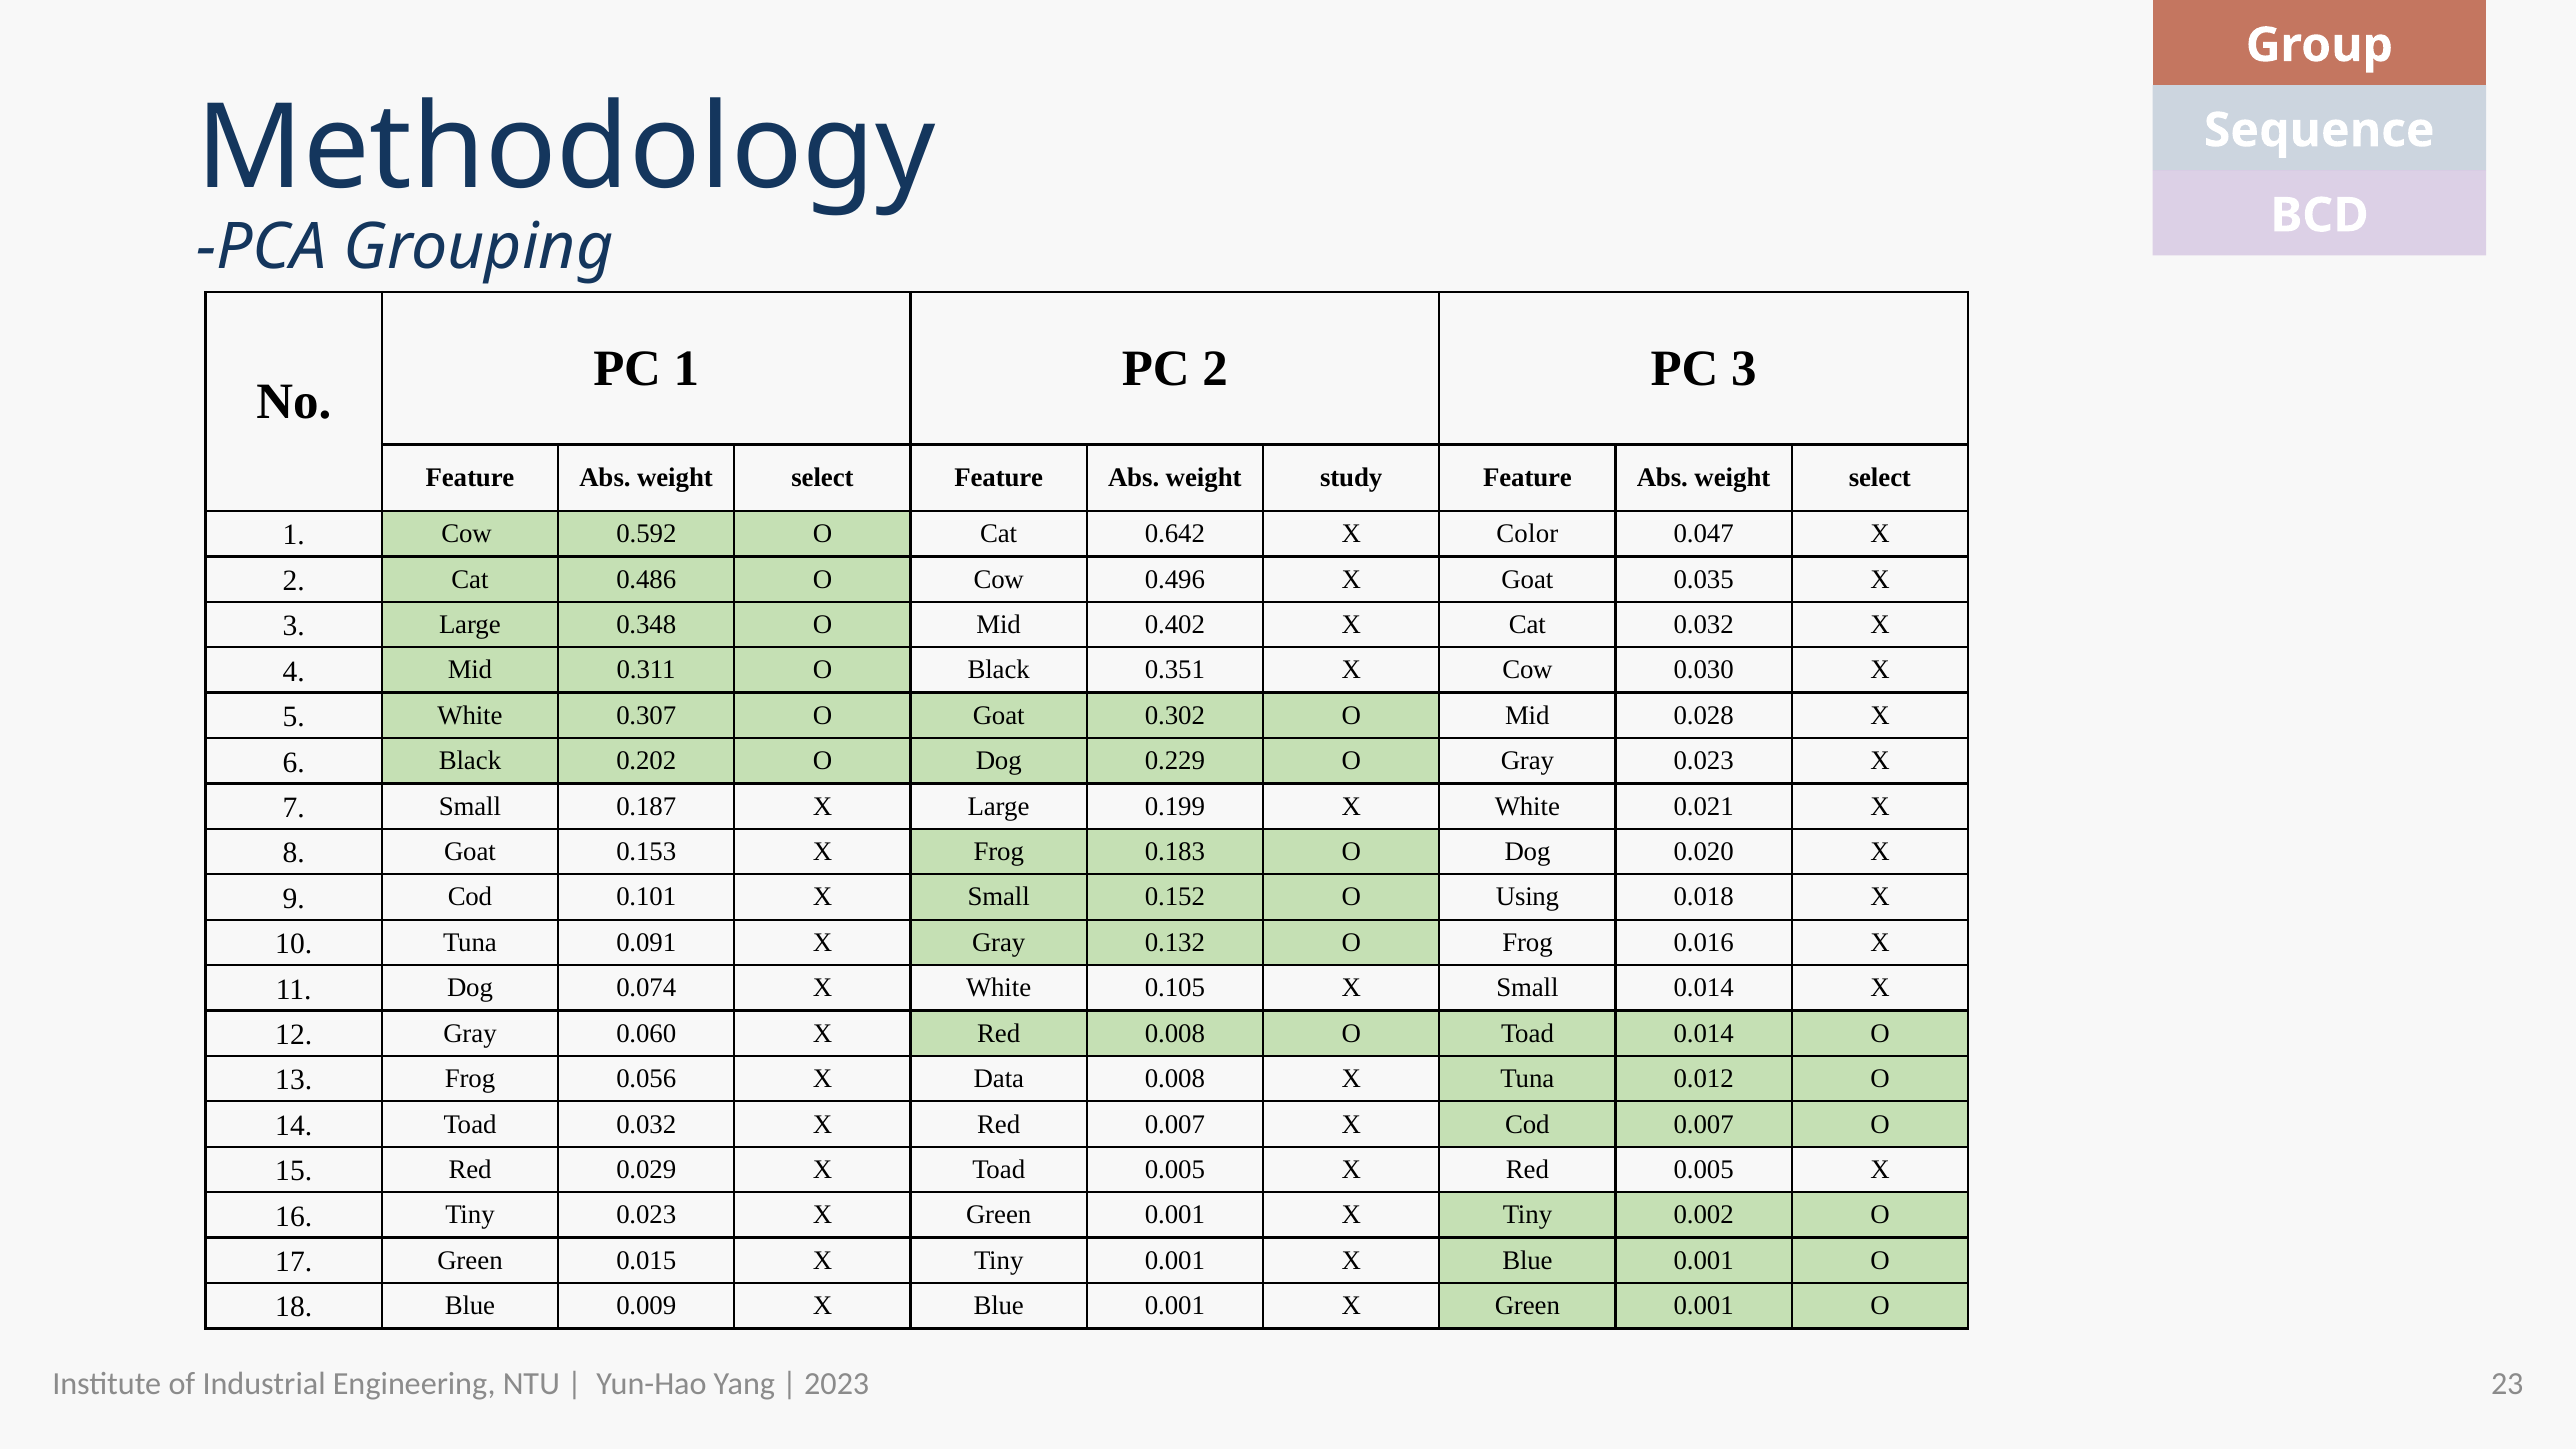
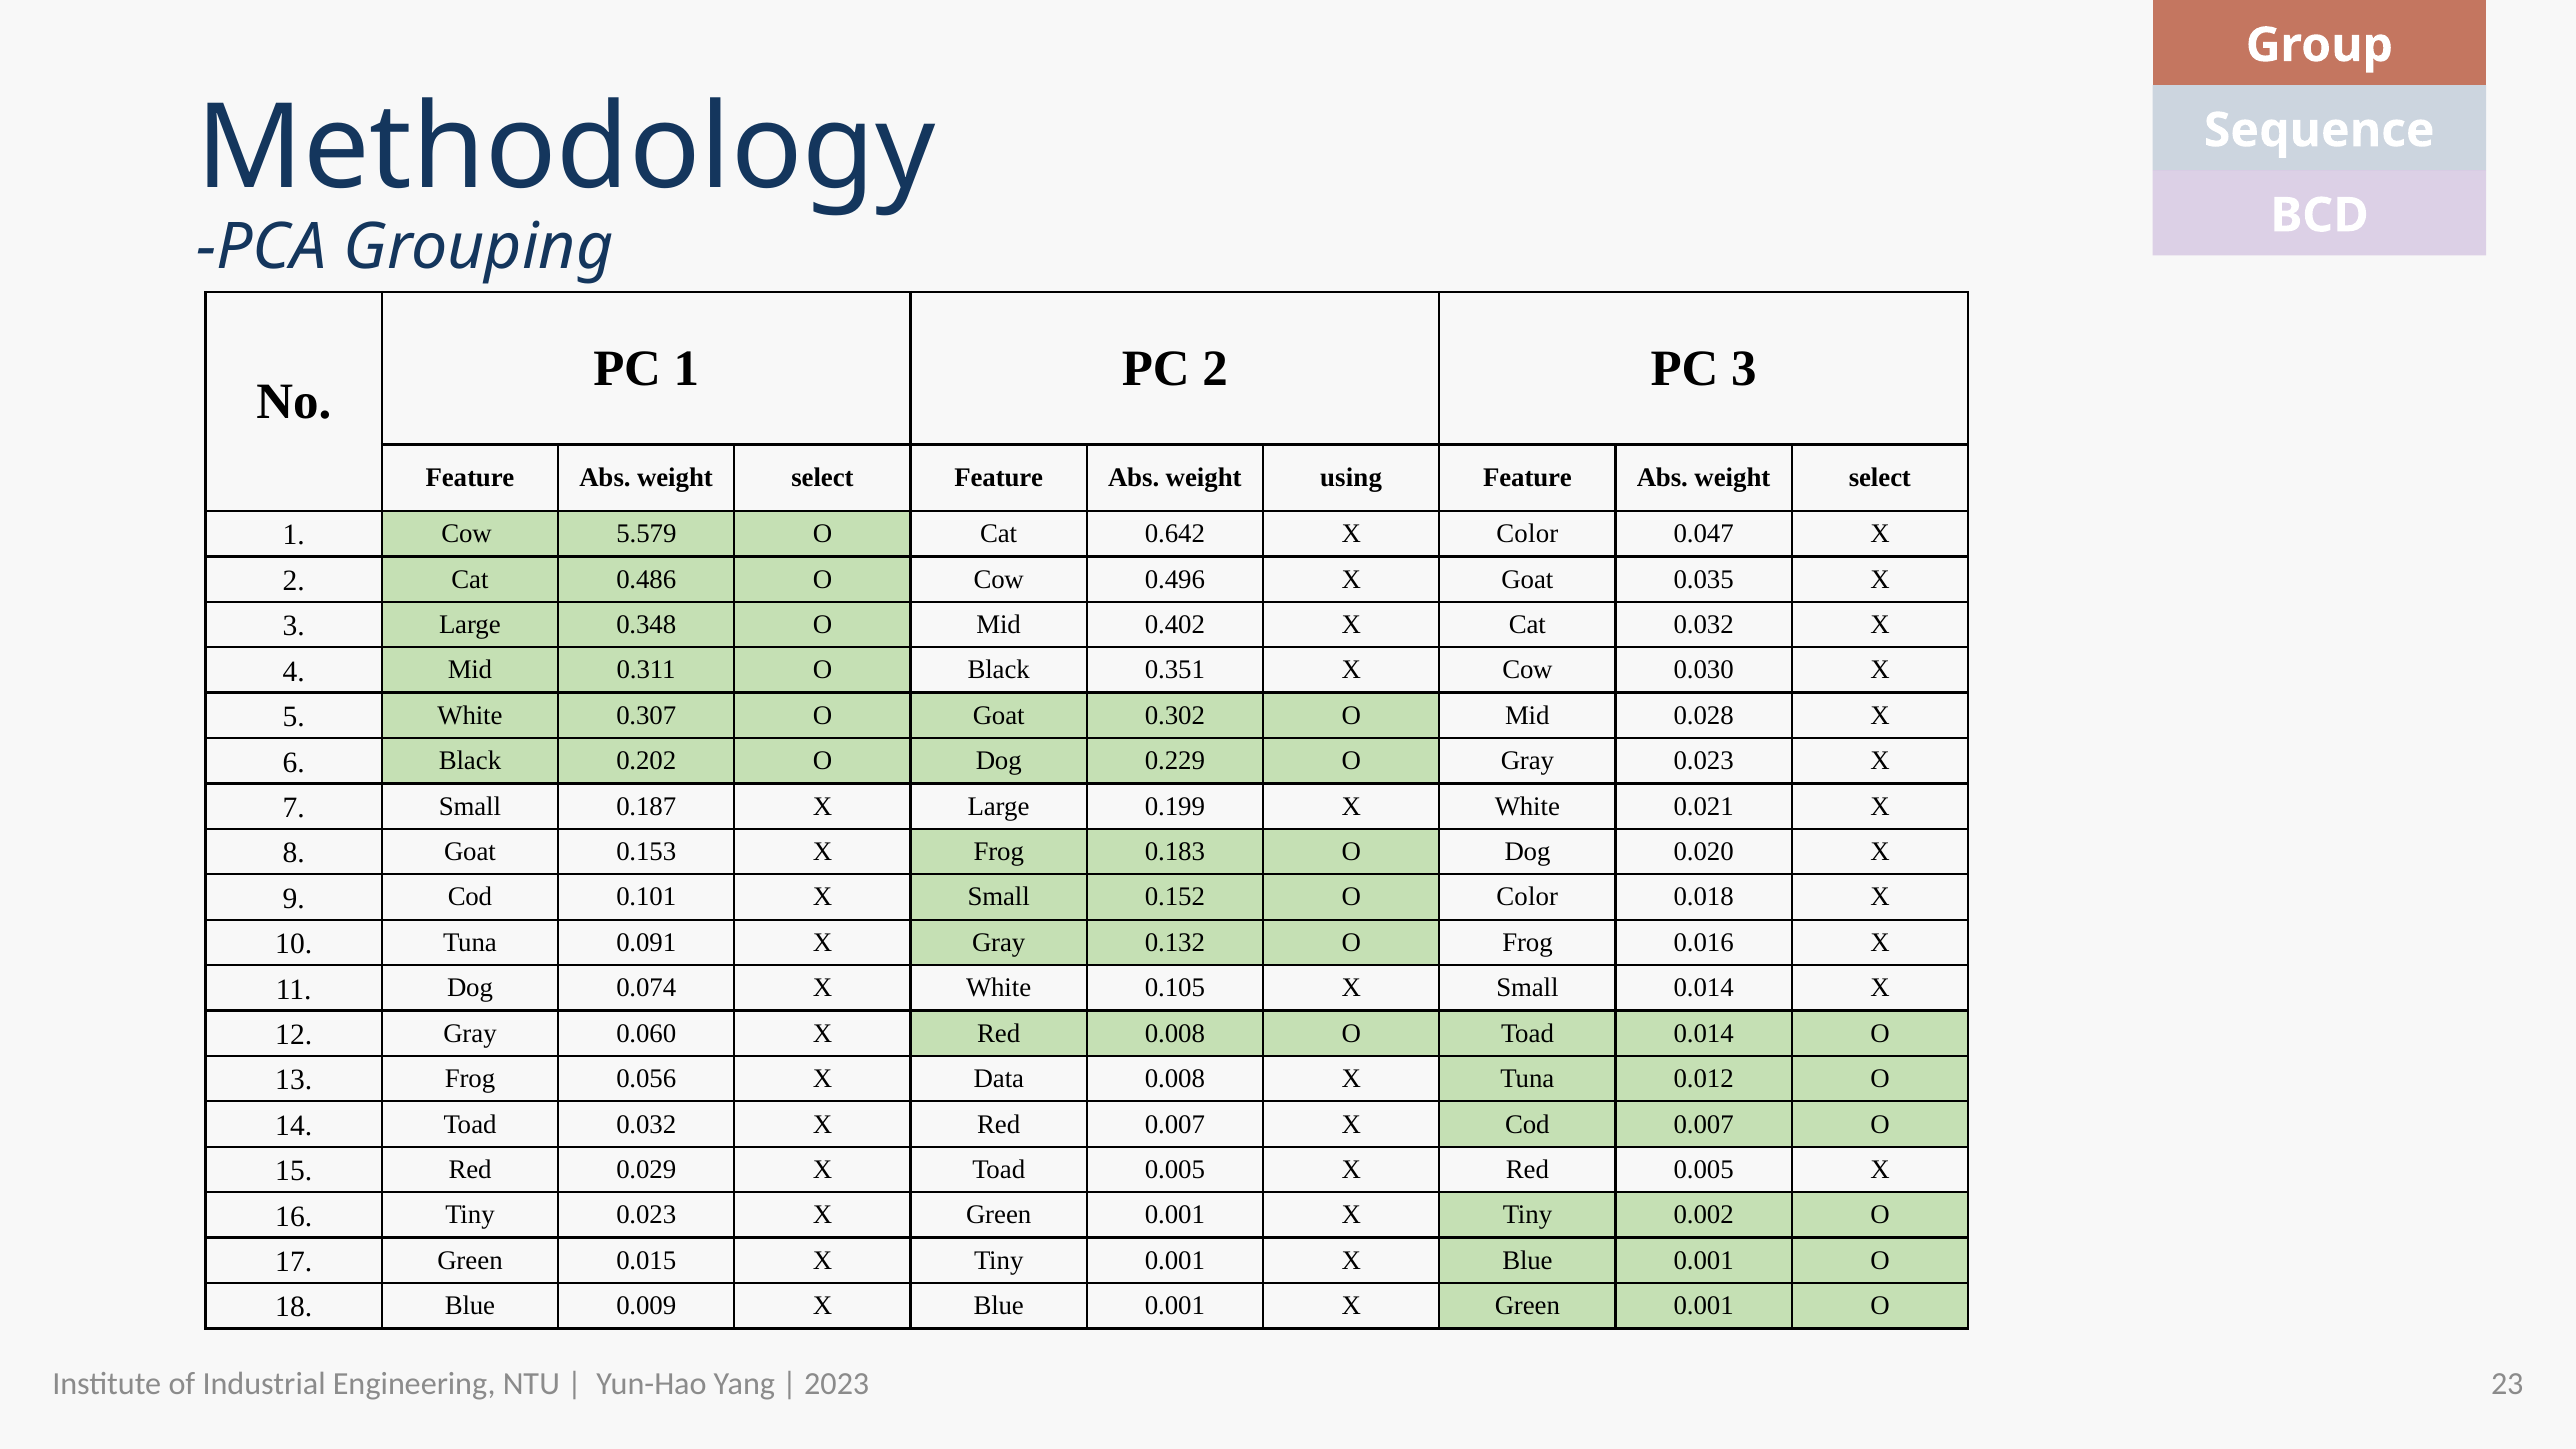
study: study -> using (1351, 478)
0.592: 0.592 -> 5.579 (646, 534)
O Using: Using -> Color (1527, 897)
